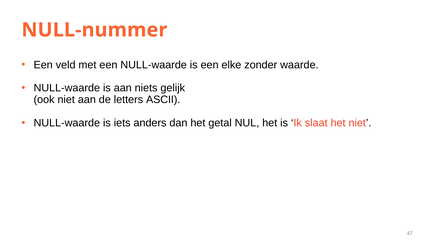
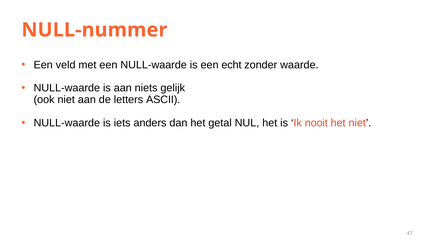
elke: elke -> echt (231, 65)
slaat: slaat -> nooit (316, 123)
